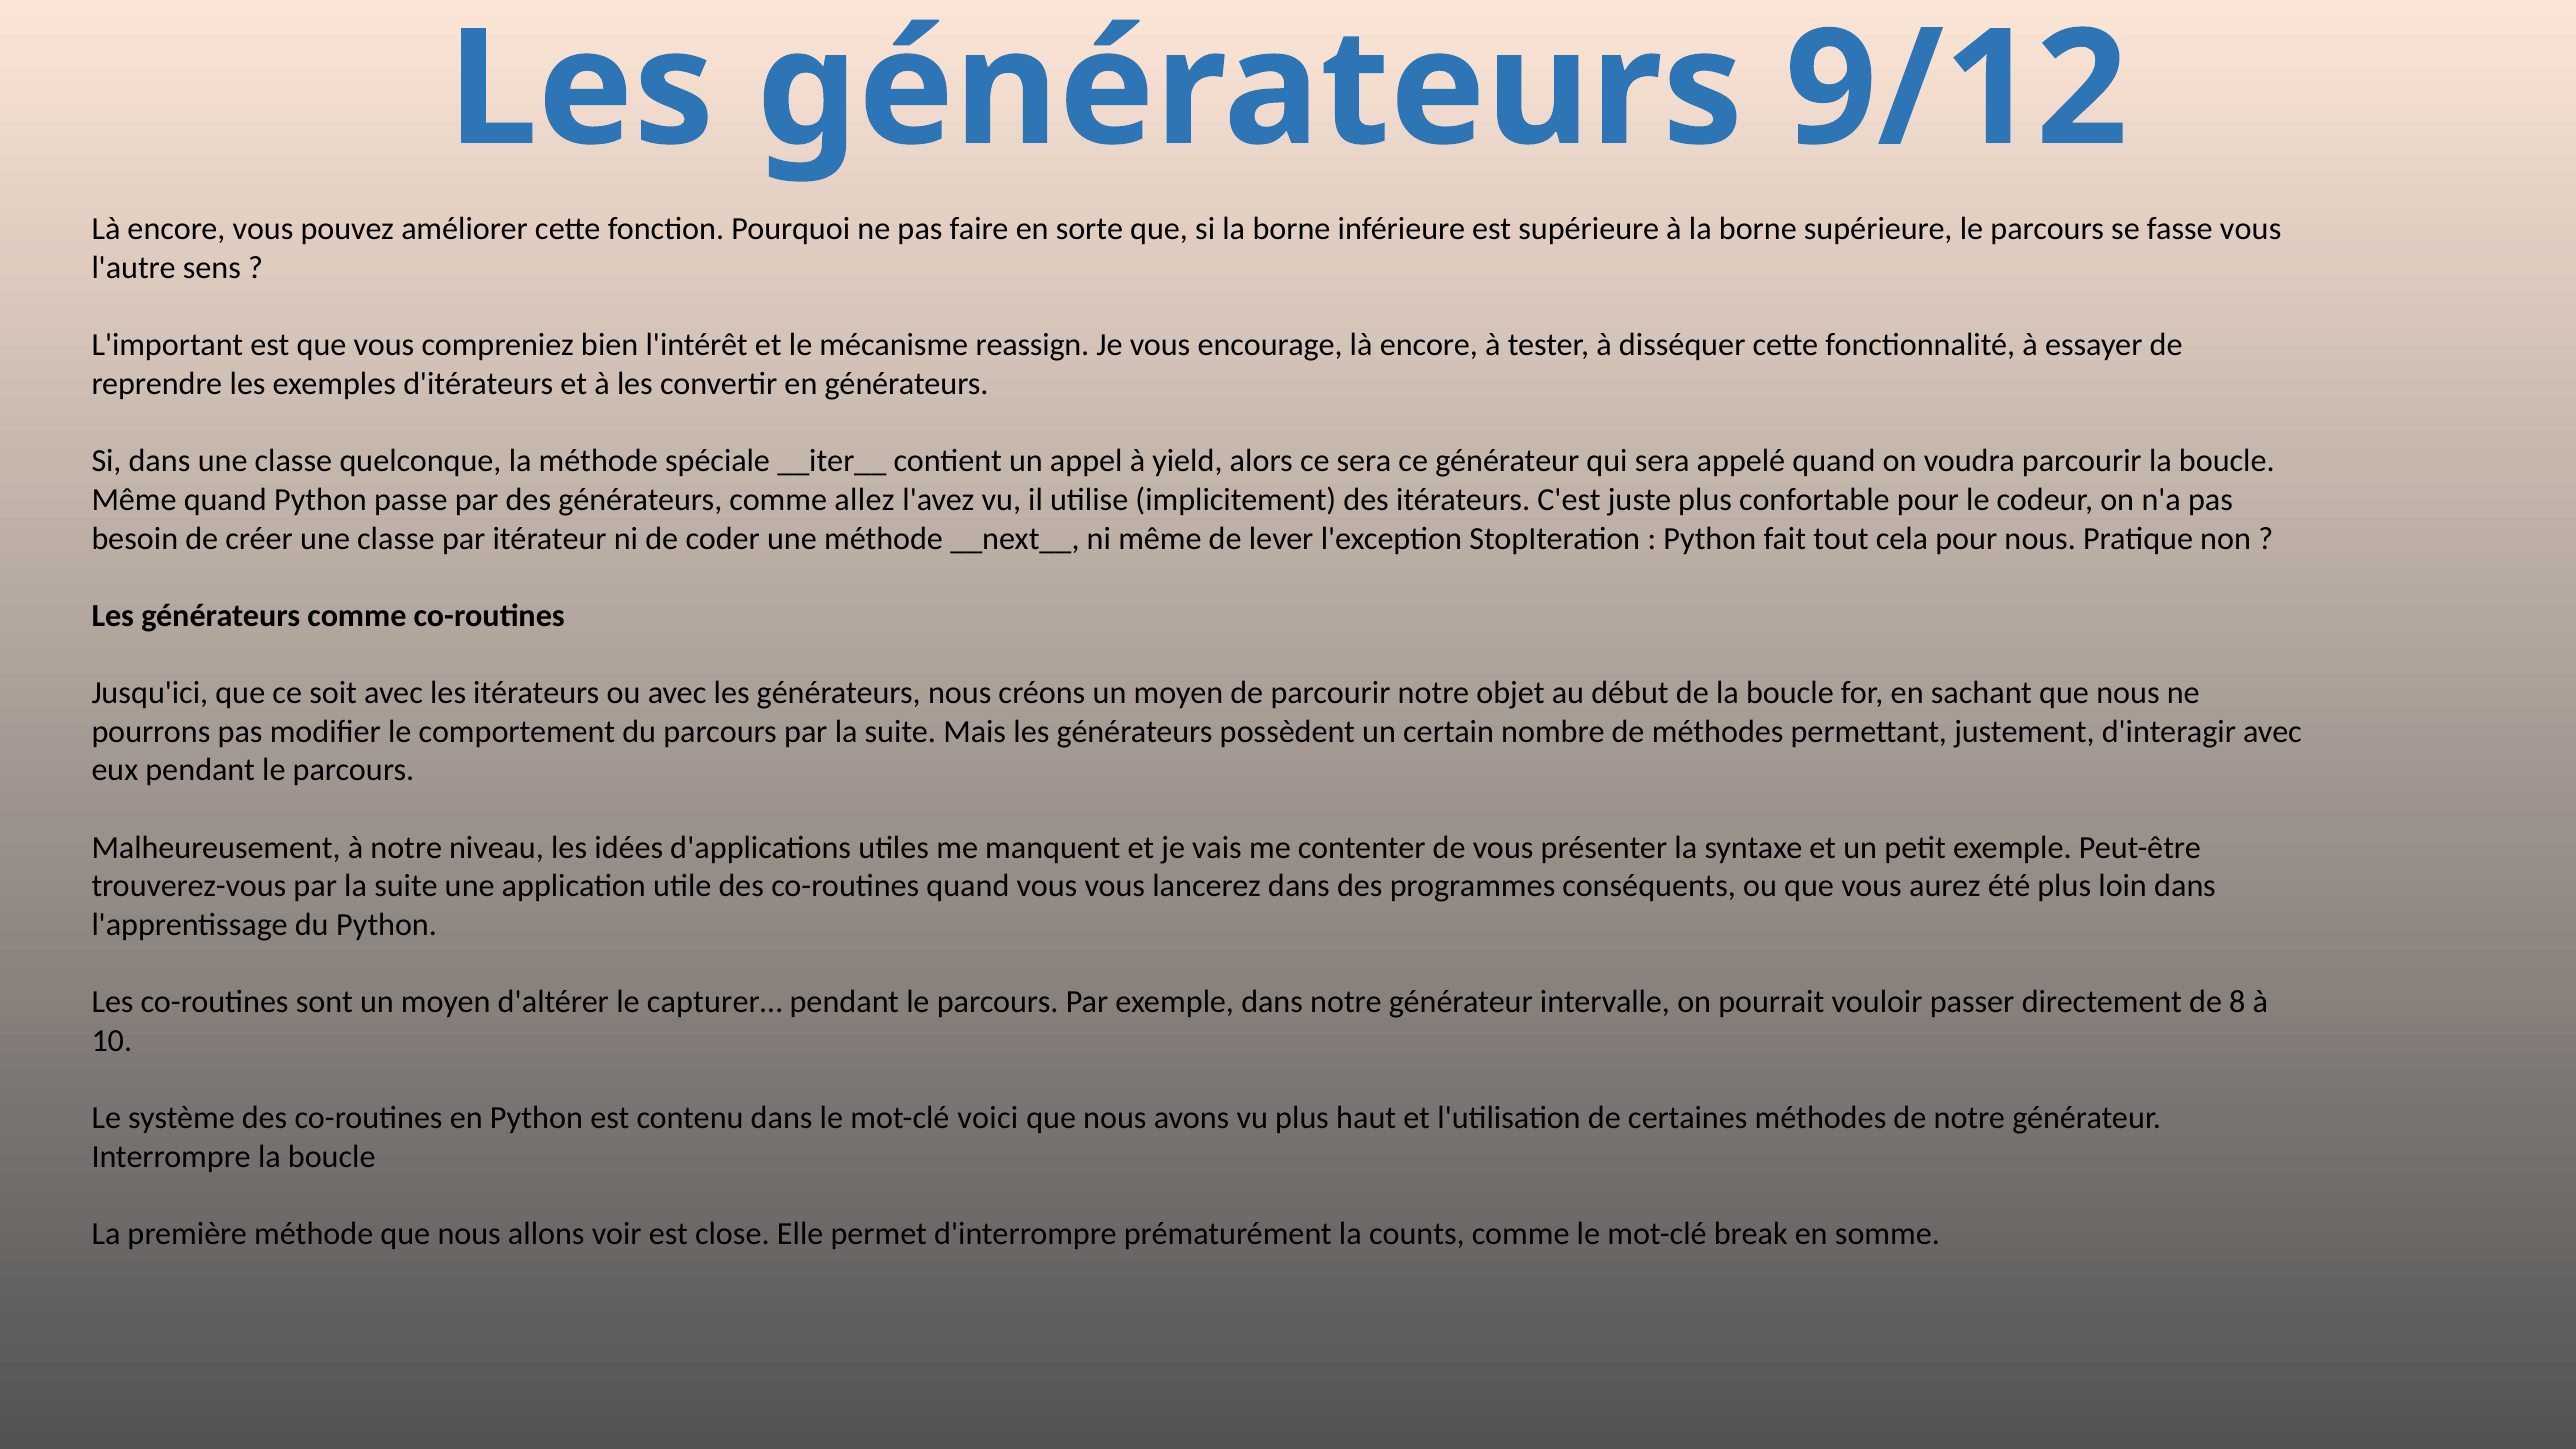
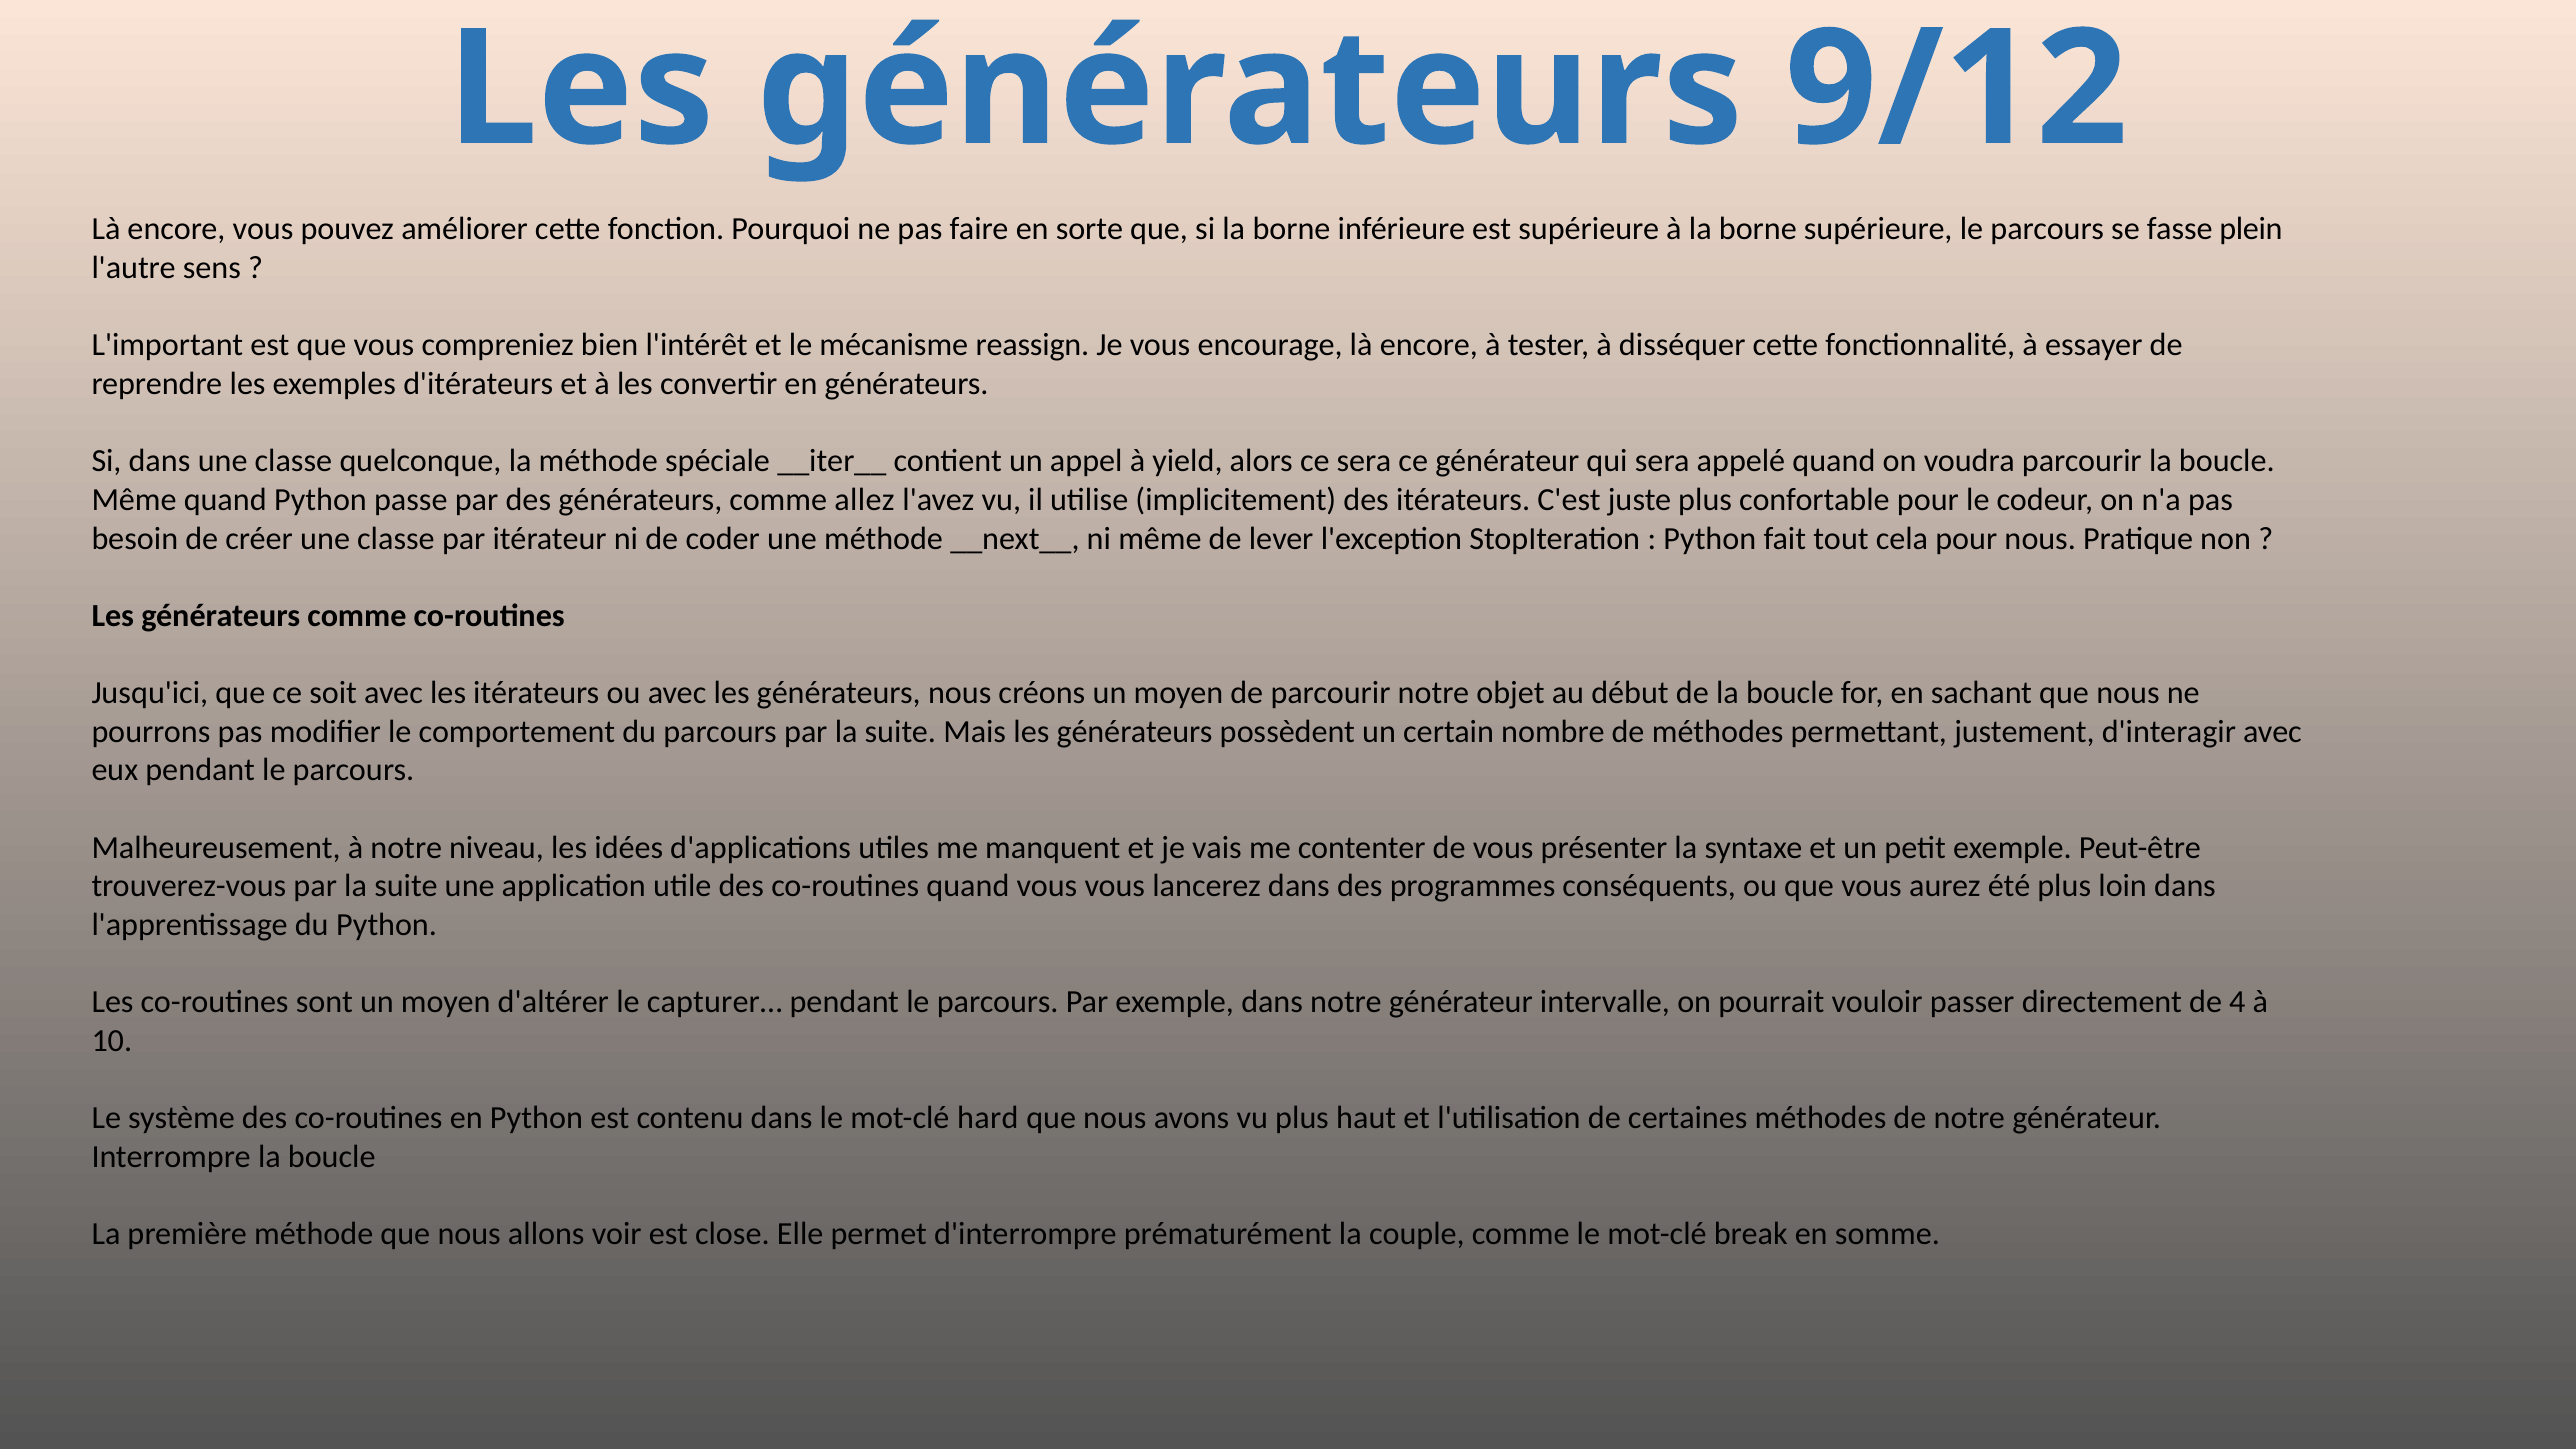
fasse vous: vous -> plein (2251, 229)
8: 8 -> 4 (2237, 1002)
voici: voici -> hard (988, 1118)
counts: counts -> couple (1417, 1234)
